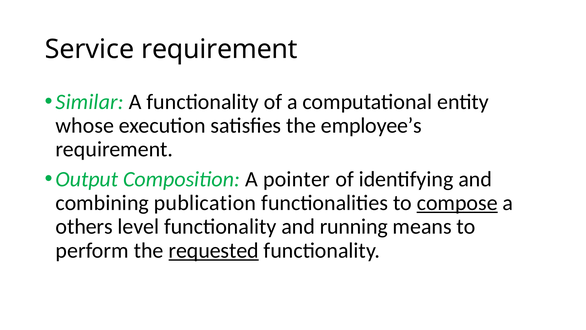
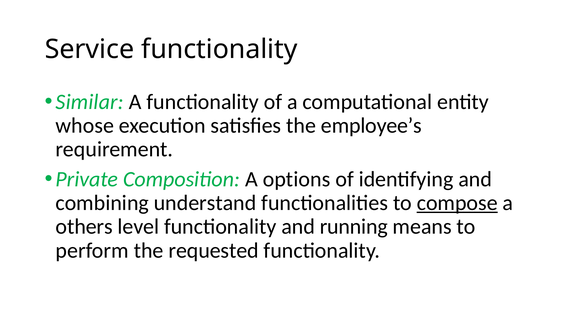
Service requirement: requirement -> functionality (219, 49)
Output: Output -> Private (87, 179)
pointer: pointer -> options (297, 179)
publication: publication -> understand (205, 203)
requested underline: present -> none (214, 250)
